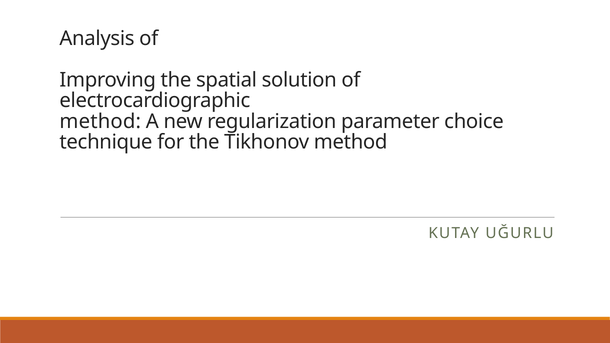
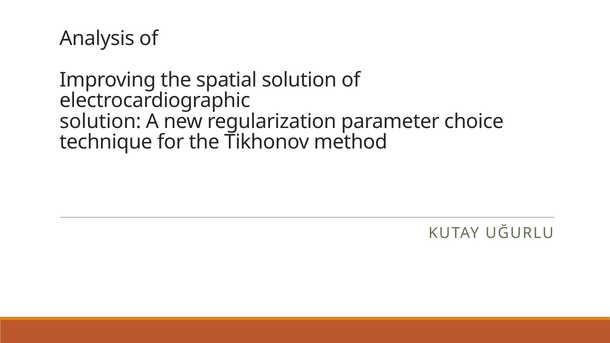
method: method -> solution (100, 121)
